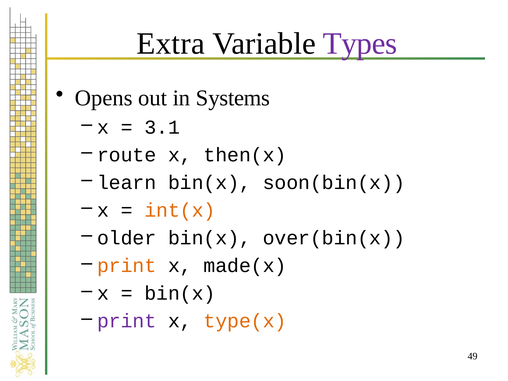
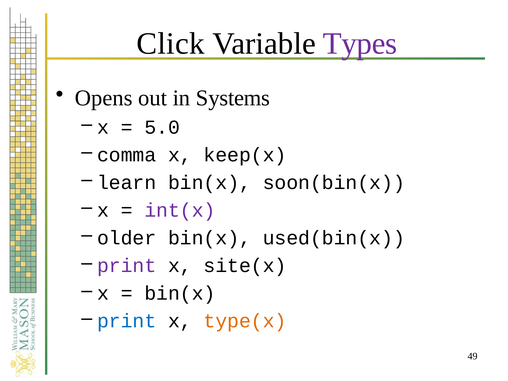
Extra: Extra -> Click (171, 44)
3.1: 3.1 -> 5.0 (162, 127)
route: route -> comma (127, 155)
then(x: then(x -> keep(x (245, 155)
int(x colour: orange -> purple (180, 210)
over(bin(x: over(bin(x -> used(bin(x (334, 238)
print colour: orange -> purple (127, 266)
made(x: made(x -> site(x (245, 266)
print colour: purple -> blue (127, 321)
